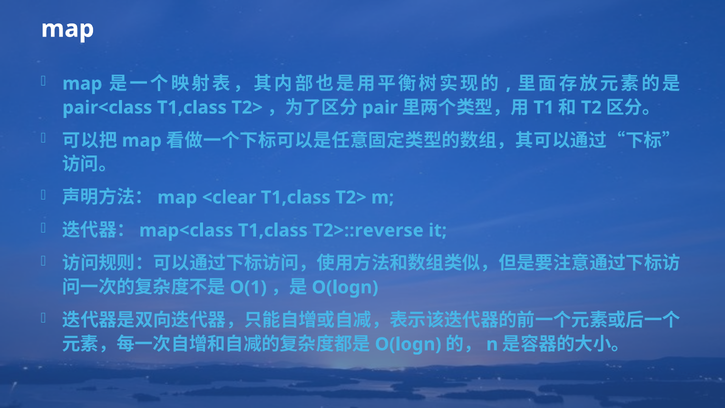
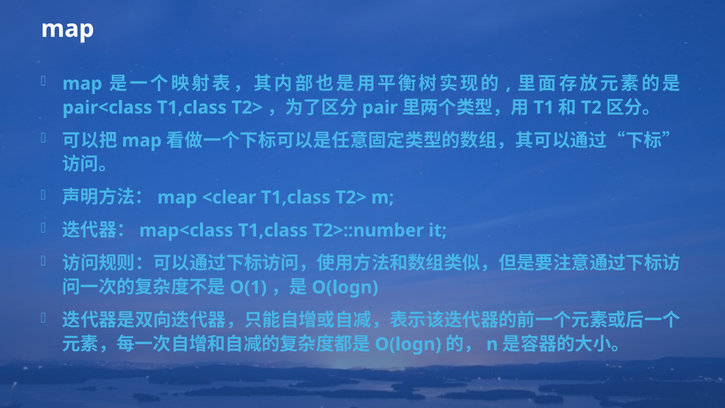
T2>::reverse: T2>::reverse -> T2>::number (368, 230)
